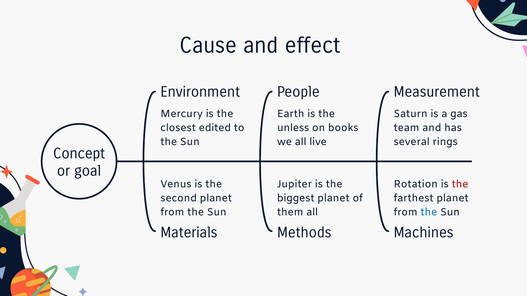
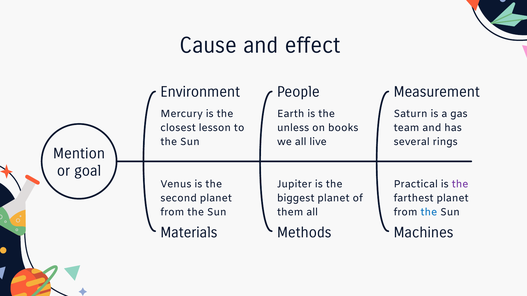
edited: edited -> lesson (215, 128)
Concept: Concept -> Mention (79, 154)
Rotation: Rotation -> Practical (416, 184)
the colour: red -> purple (460, 184)
